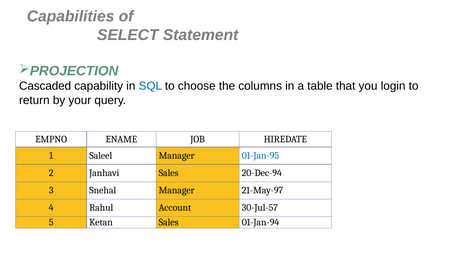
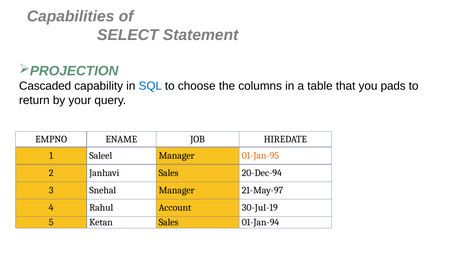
login: login -> pads (393, 86)
01-Jan-95 colour: blue -> orange (260, 156)
30-Jul-57: 30-Jul-57 -> 30-Jul-19 (260, 208)
